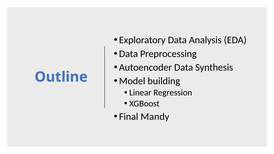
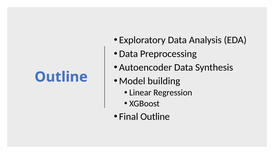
Final Mandy: Mandy -> Outline (155, 117)
